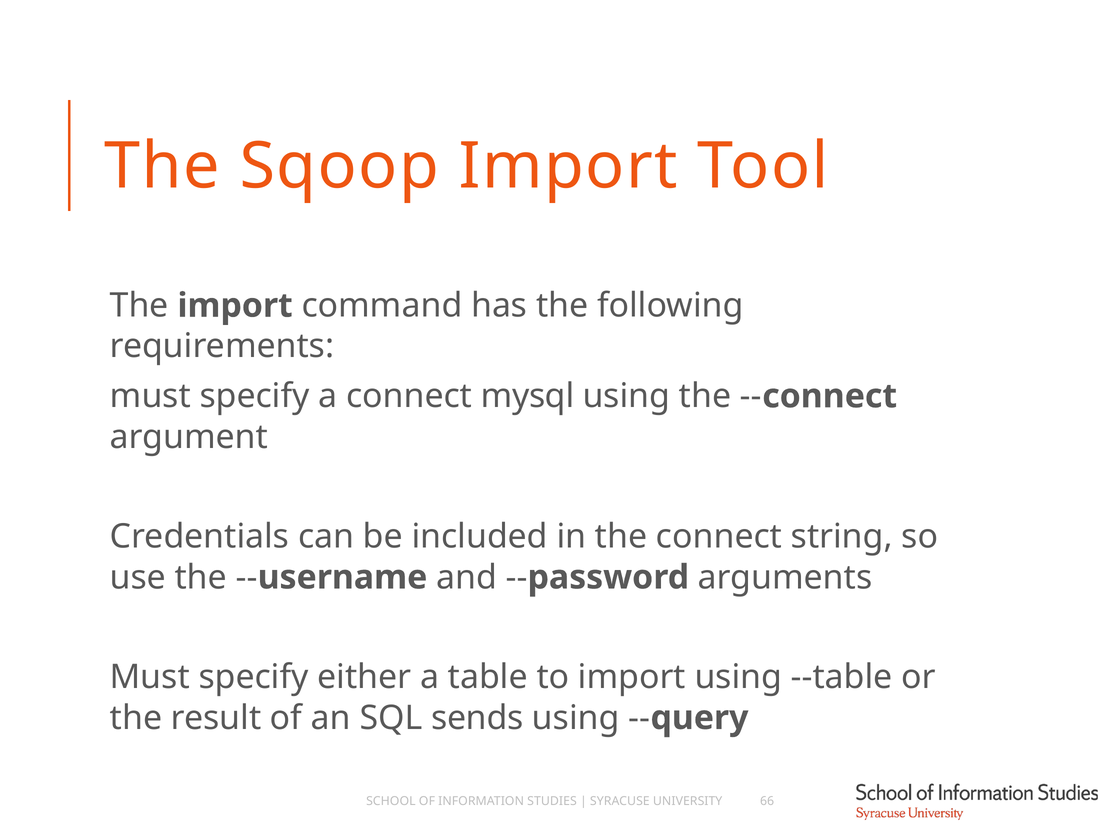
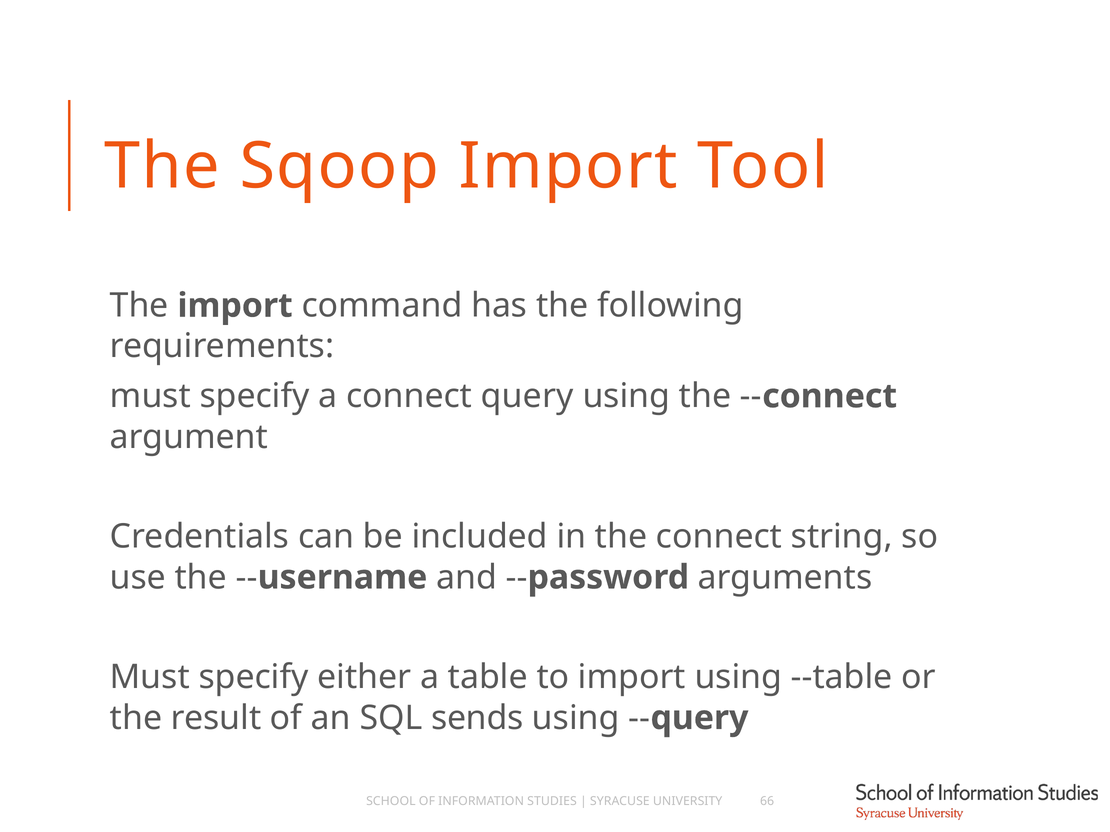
connect mysql: mysql -> query (527, 396)
